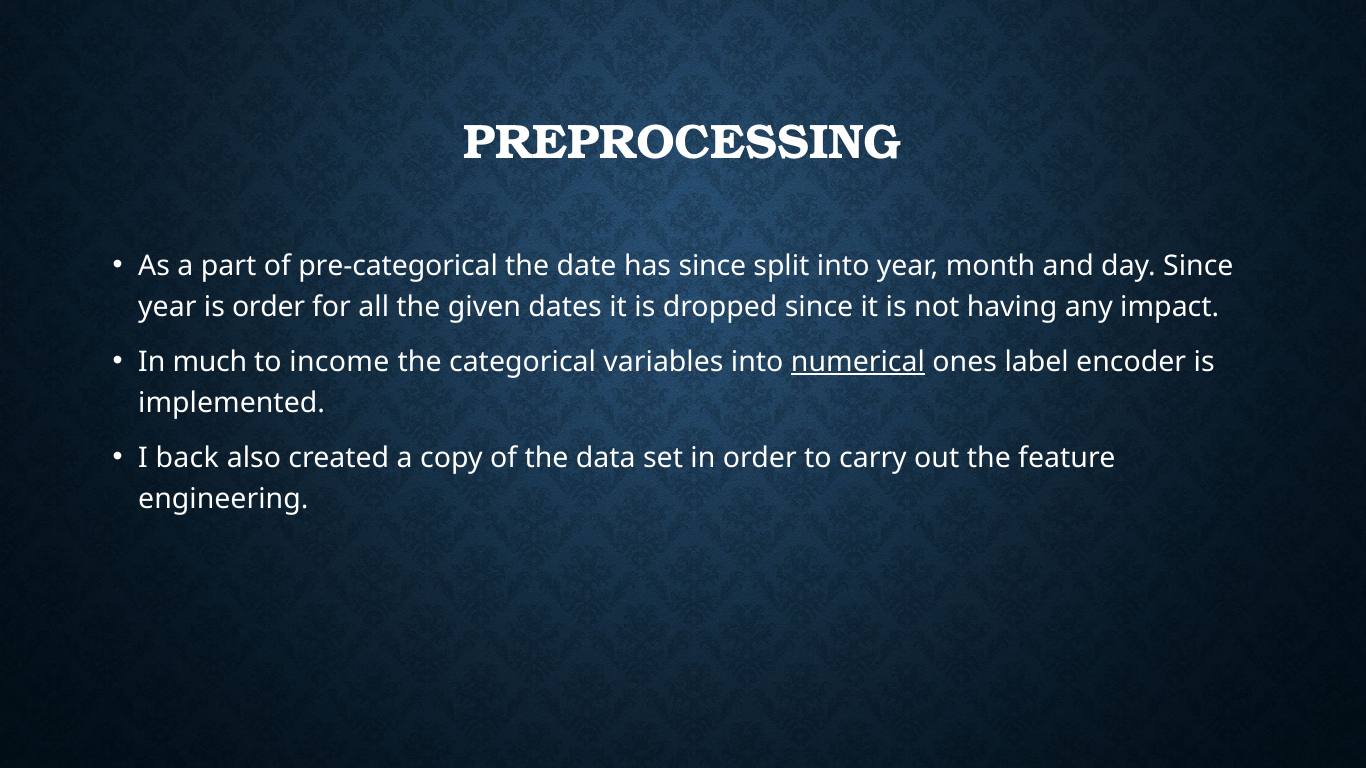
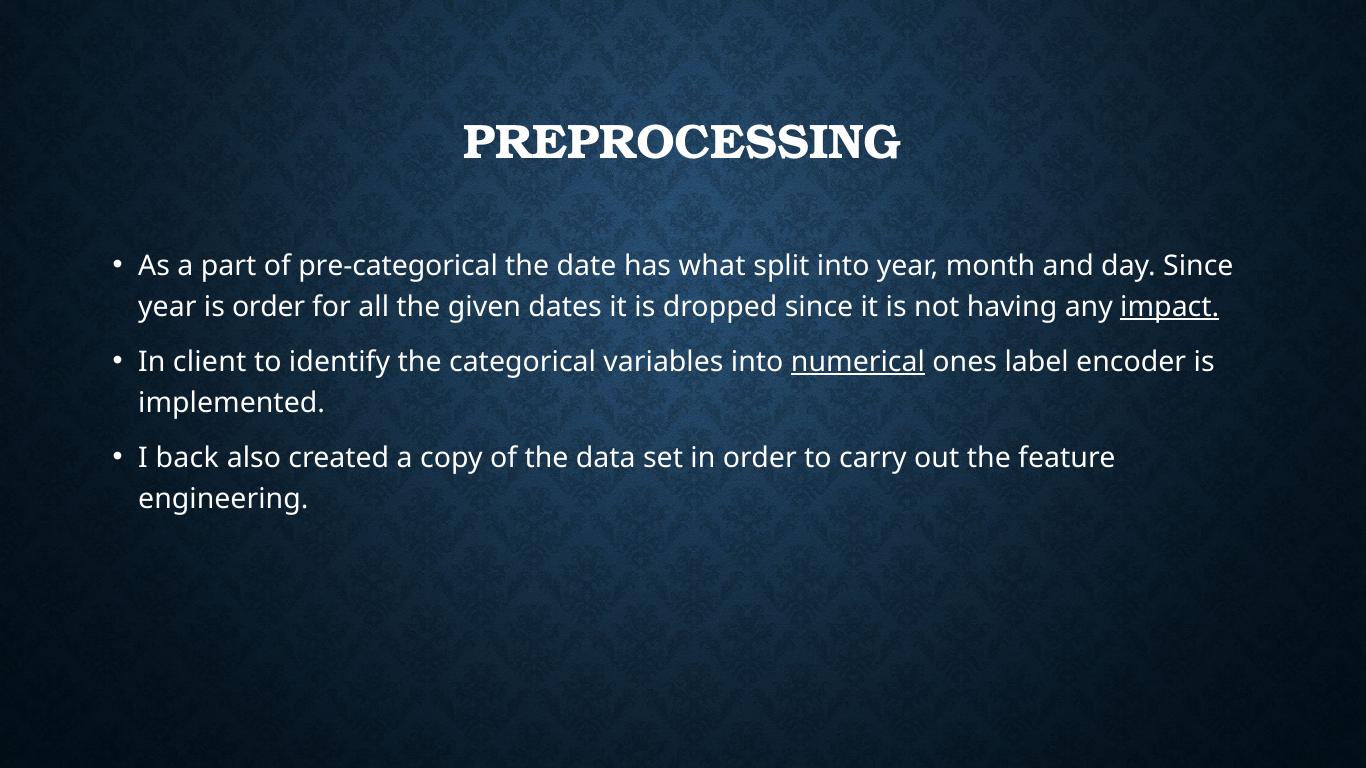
has since: since -> what (712, 266)
impact underline: none -> present (1170, 307)
much: much -> client (210, 362)
income: income -> identify (340, 362)
